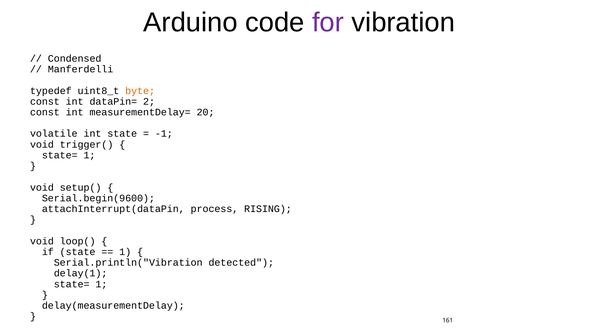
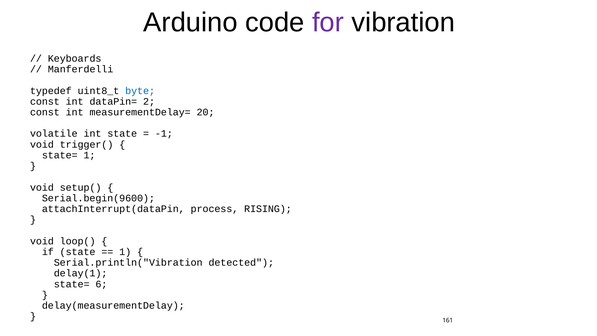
Condensed: Condensed -> Keyboards (75, 58)
byte colour: orange -> blue (140, 91)
1: 1 -> 6 (101, 284)
